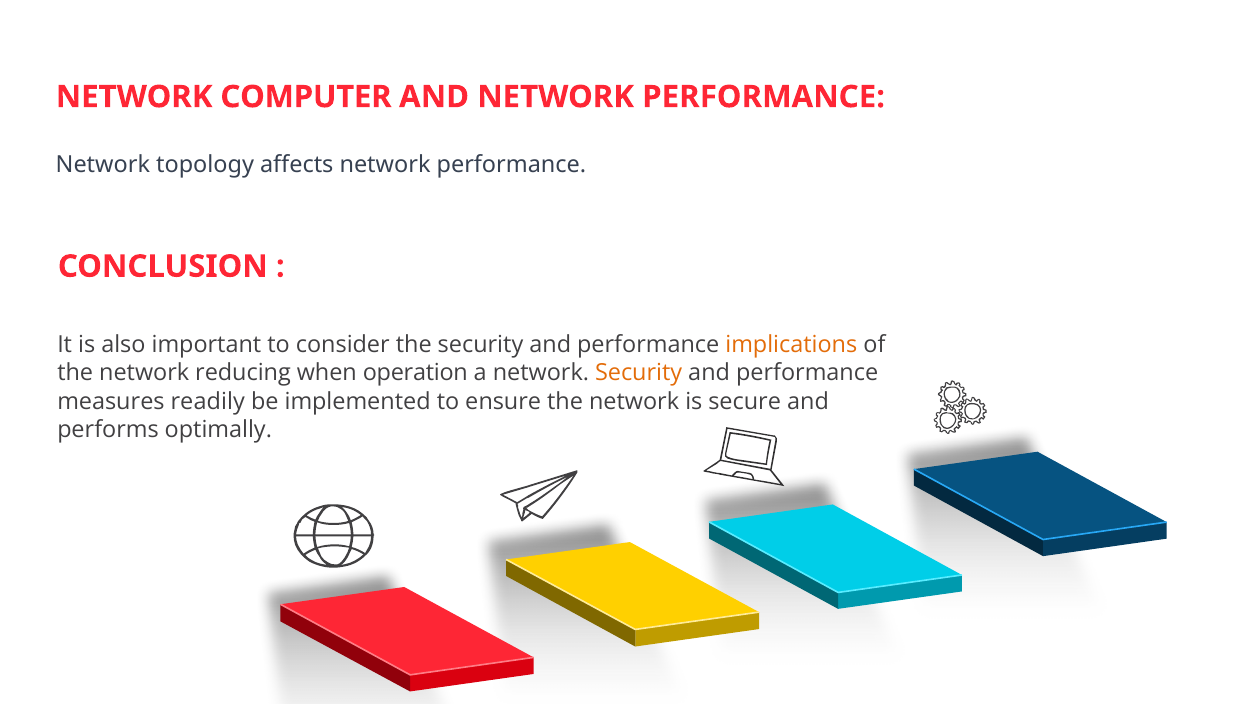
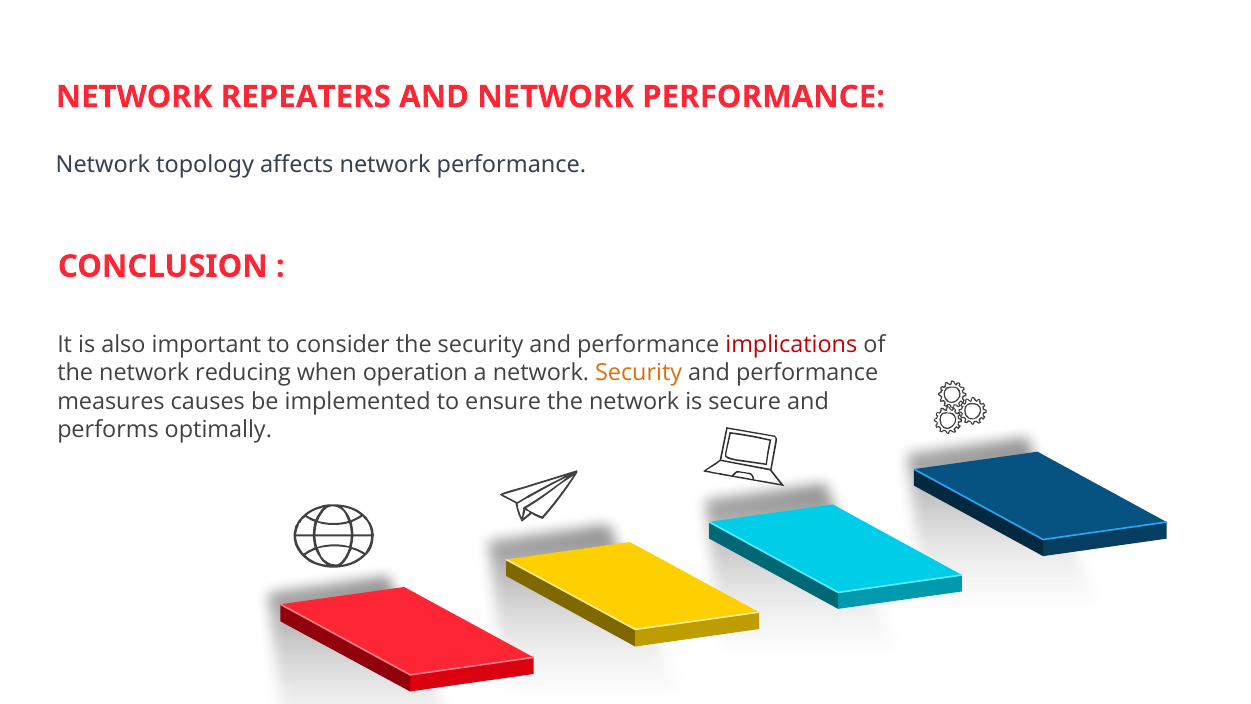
COMPUTER: COMPUTER -> REPEATERS (306, 97)
implications colour: orange -> red (791, 345)
readily: readily -> causes (208, 401)
